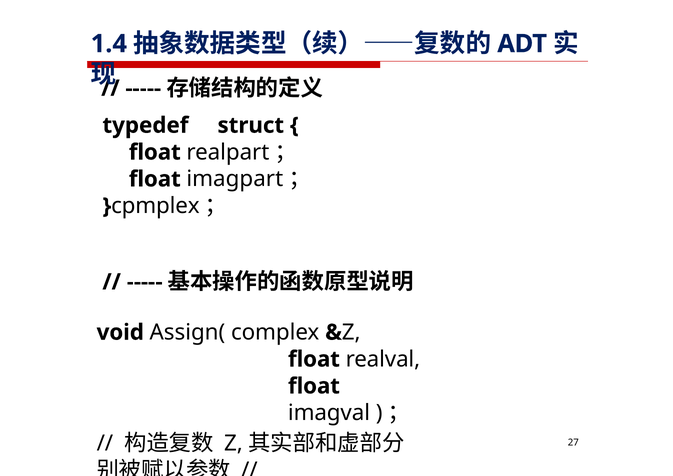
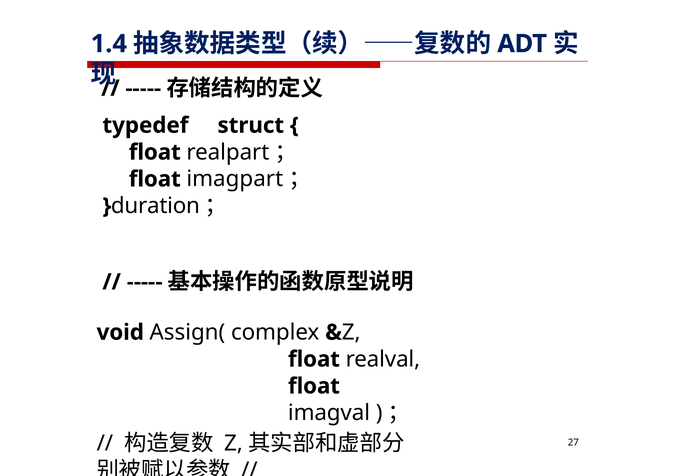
cpmplex: cpmplex -> duration (155, 206)
